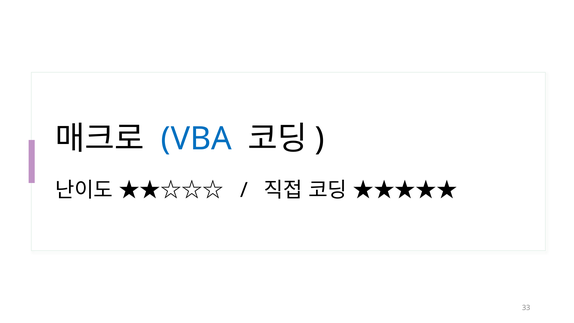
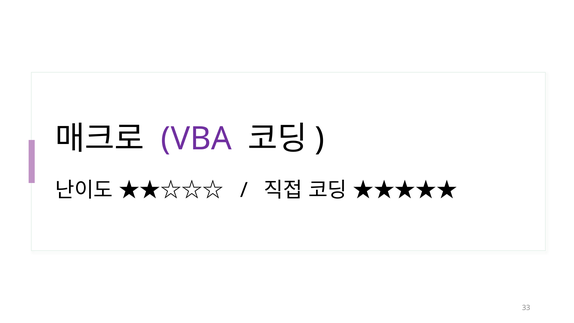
VBA colour: blue -> purple (196, 139)
